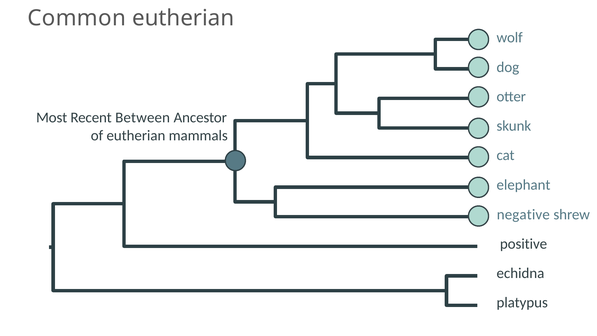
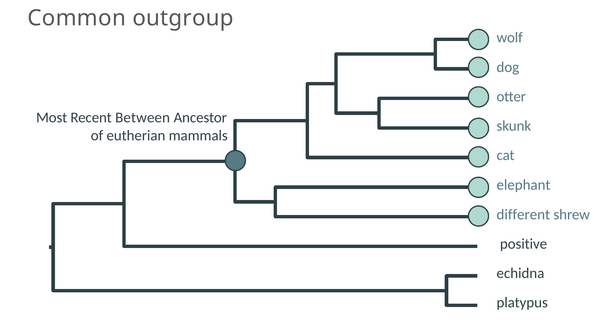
Common eutherian: eutherian -> outgroup (183, 18)
negative: negative -> different (523, 214)
